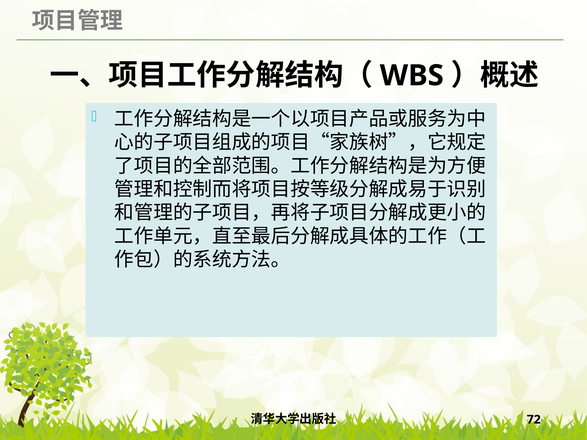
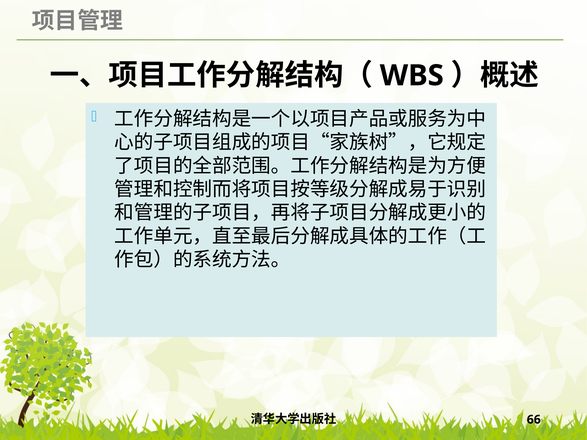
72: 72 -> 66 (534, 420)
